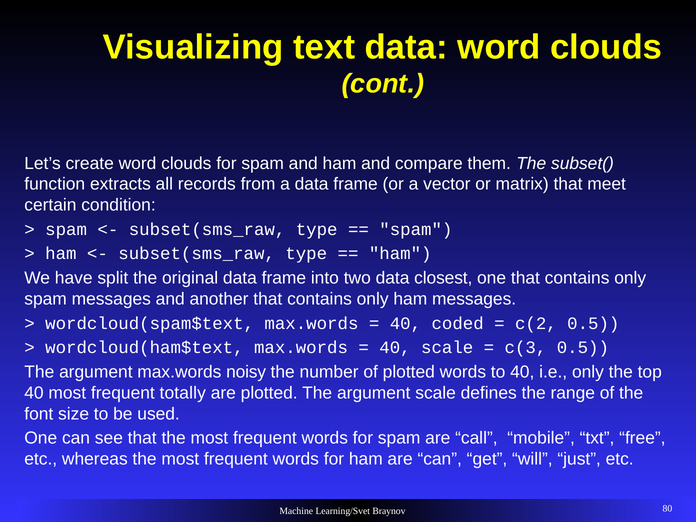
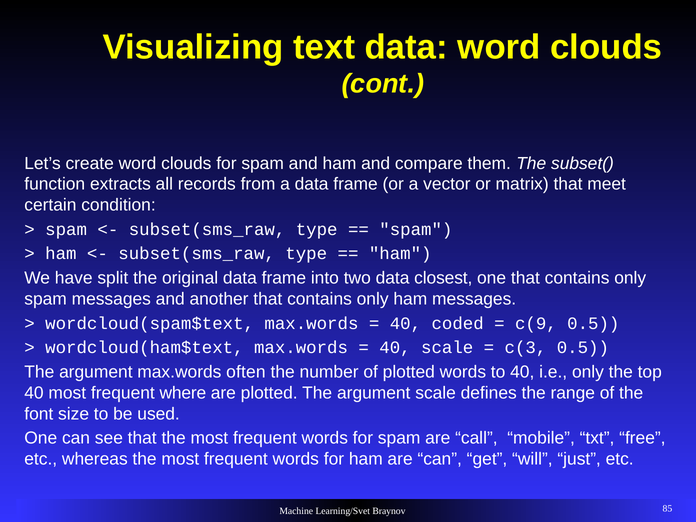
c(2: c(2 -> c(9 (536, 323)
noisy: noisy -> often (246, 372)
totally: totally -> where (183, 393)
80: 80 -> 85 (667, 509)
